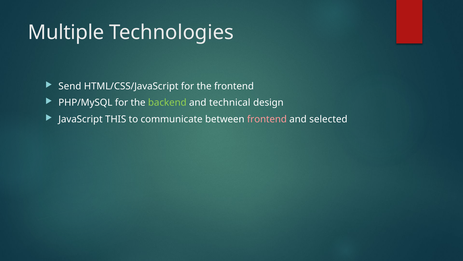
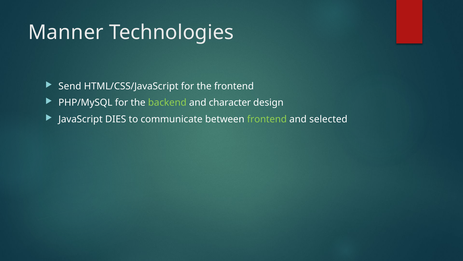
Multiple: Multiple -> Manner (66, 33)
technical: technical -> character (230, 103)
THIS: THIS -> DIES (116, 119)
frontend colour: pink -> light green (267, 119)
